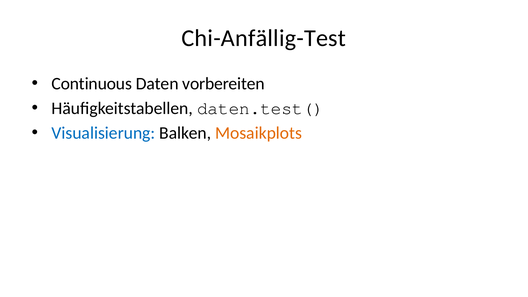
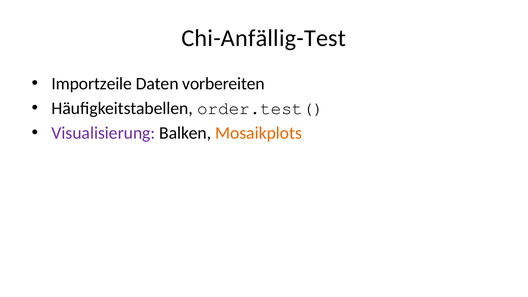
Continuous: Continuous -> Importzeile (92, 84)
daten.test(: daten.test( -> order.test( (260, 108)
Visualisierung colour: blue -> purple (103, 133)
